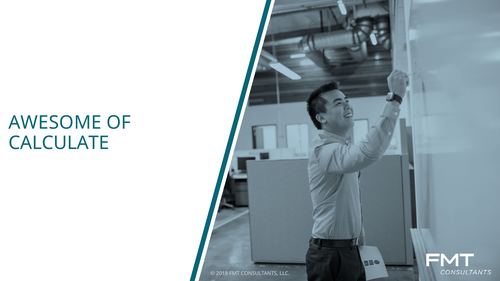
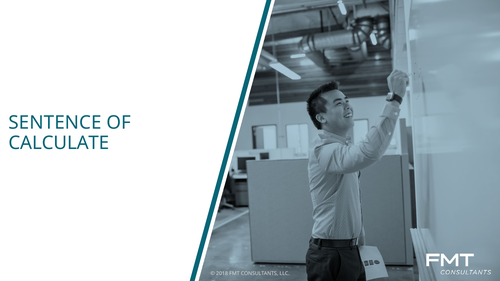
AWESOME: AWESOME -> SENTENCE (55, 123)
